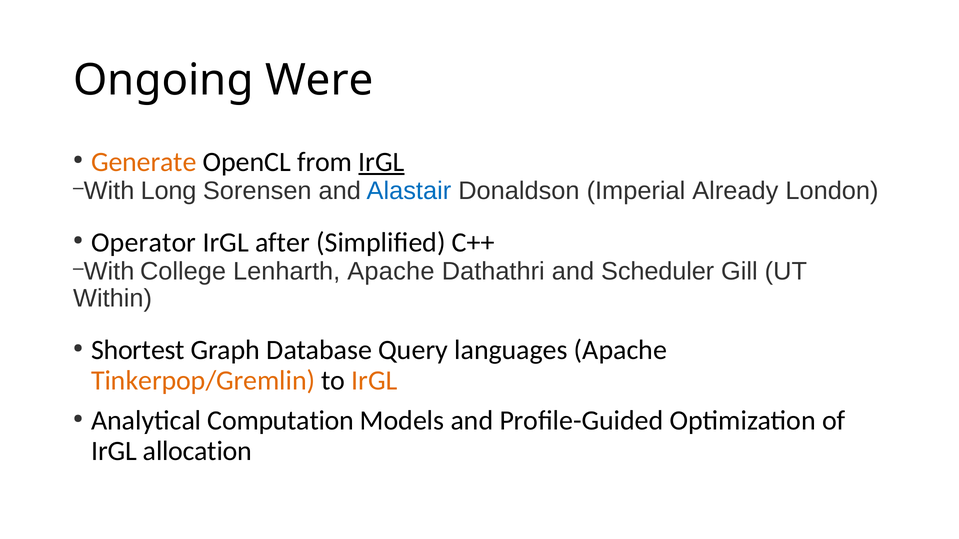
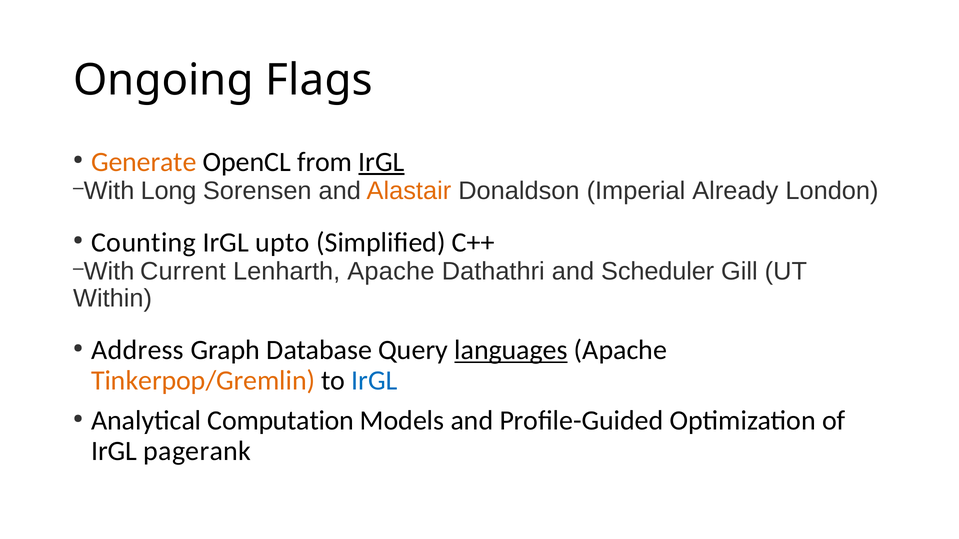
Were: Were -> Flags (319, 81)
Alastair colour: blue -> orange (409, 191)
Operator: Operator -> Counting (144, 243)
after: after -> upto (282, 243)
College: College -> Current (183, 271)
Shortest: Shortest -> Address (138, 351)
languages underline: none -> present (511, 351)
IrGL colour: orange -> blue (375, 381)
allocation: allocation -> pagerank (197, 451)
